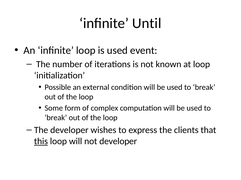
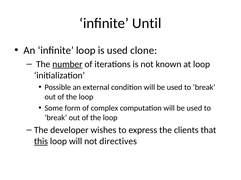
event: event -> clone (144, 51)
number underline: none -> present (67, 64)
not developer: developer -> directives (118, 142)
